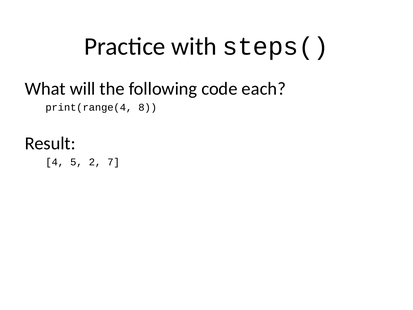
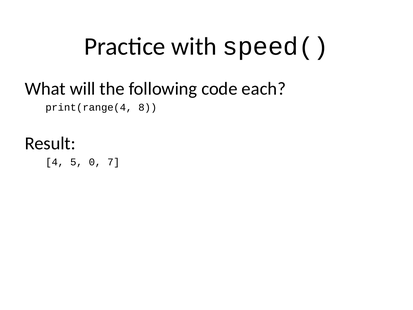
steps(: steps( -> speed( (276, 47)
2: 2 -> 0 (95, 162)
